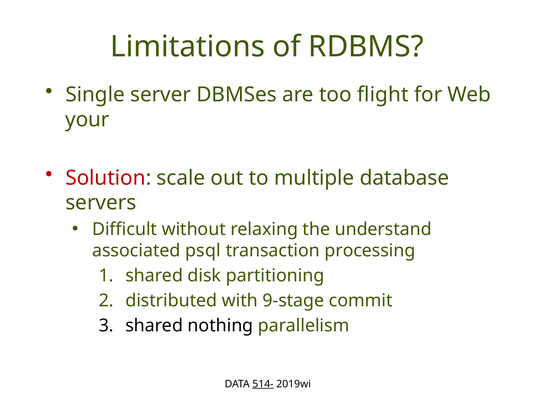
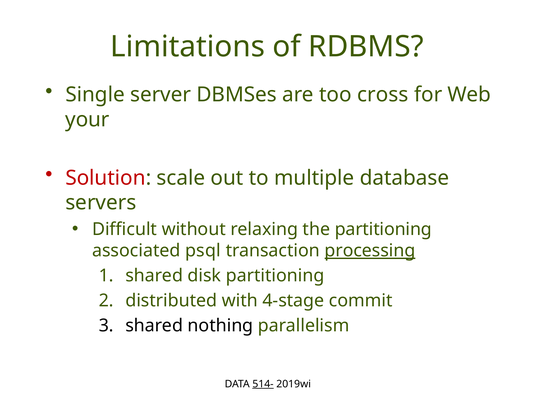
flight: flight -> cross (383, 94)
the understand: understand -> partitioning (383, 229)
processing underline: none -> present (370, 250)
9-stage: 9-stage -> 4-stage (293, 300)
